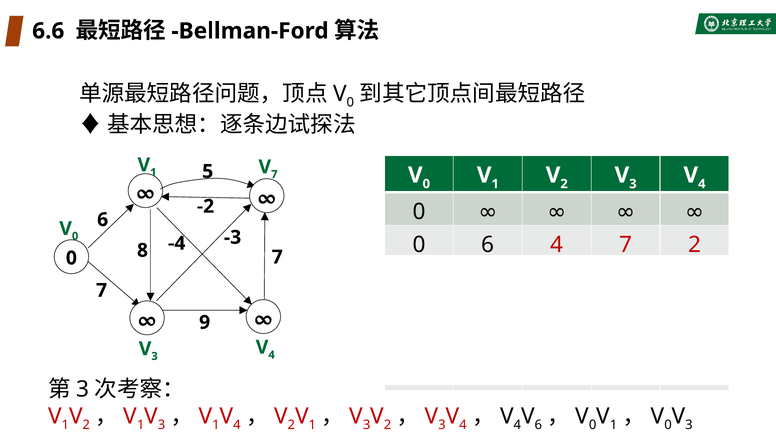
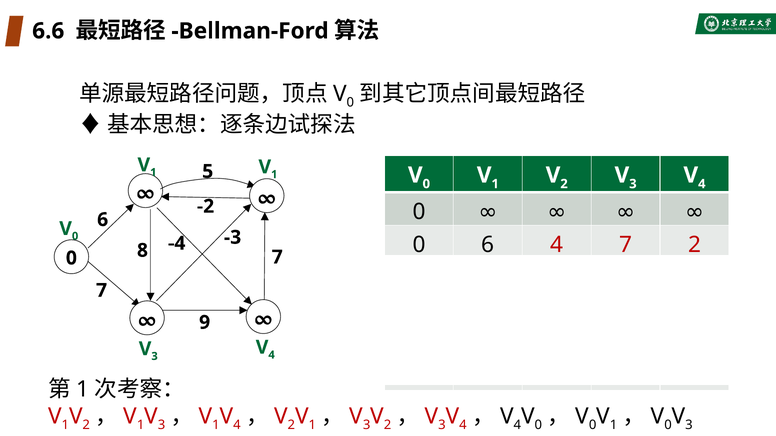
7: 7 -> 1 (274, 175)
3: 3 -> 1 (83, 390)
6: 6 -> 0 (538, 426)
